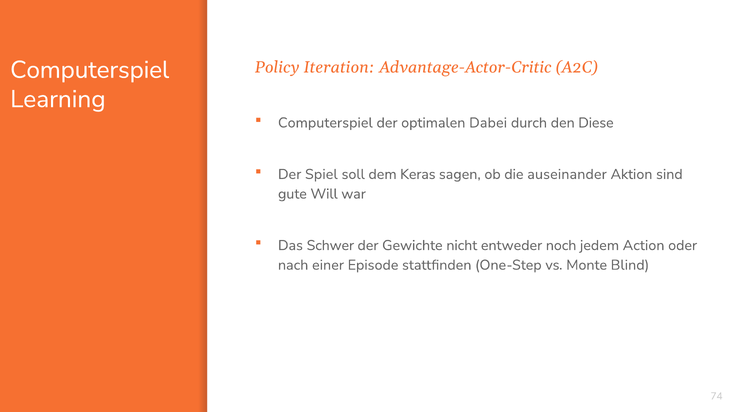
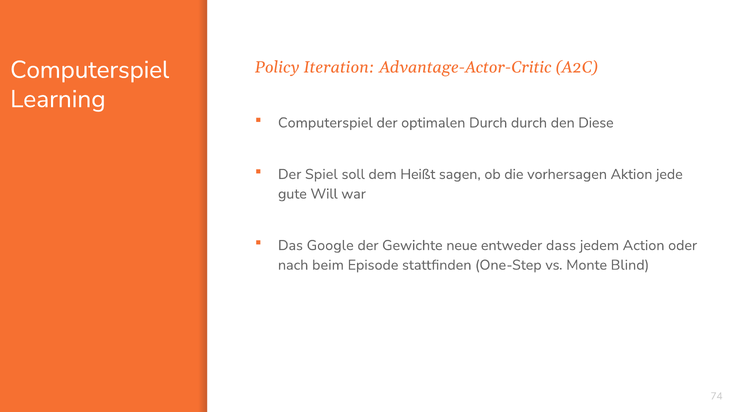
optimalen Dabei: Dabei -> Durch (488, 123)
Keras: Keras -> Heißt (418, 174)
auseinander: auseinander -> vorhersagen (567, 174)
sind: sind -> jede (669, 174)
Schwer: Schwer -> Google (330, 246)
nicht: nicht -> neue (462, 246)
noch: noch -> dass (561, 246)
einer: einer -> beim (328, 265)
